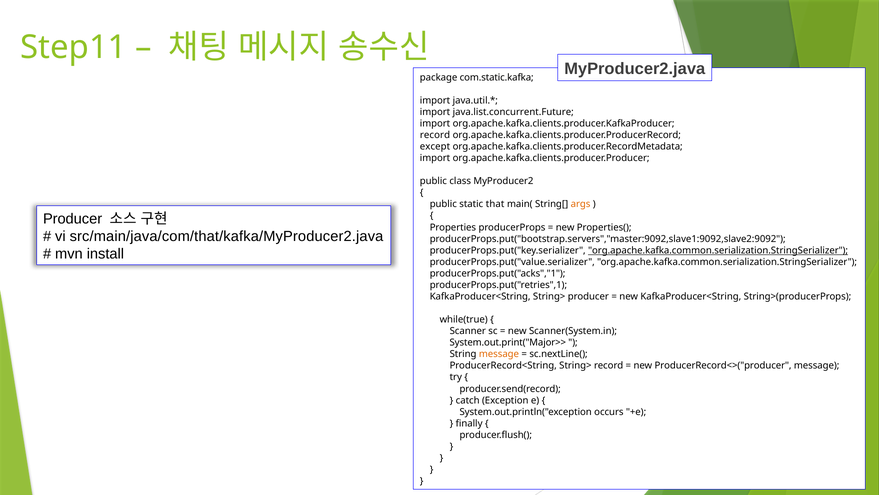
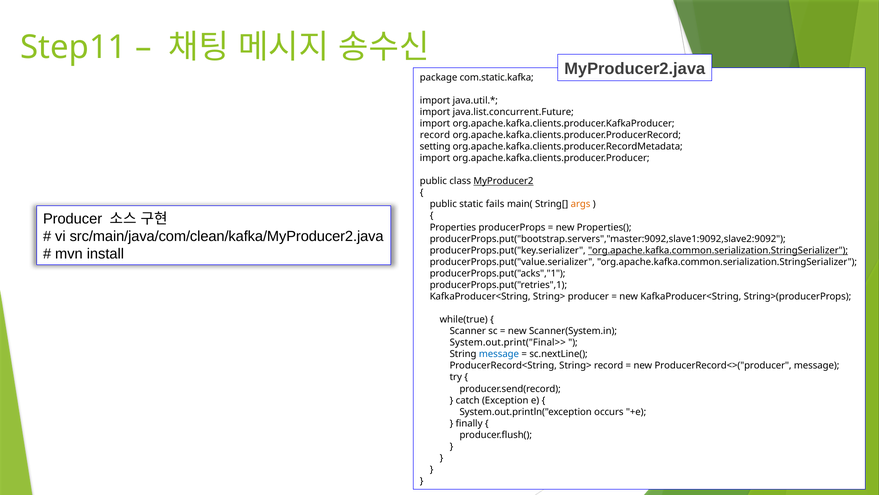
except: except -> setting (435, 146)
MyProducer2 underline: none -> present (503, 181)
that: that -> fails (495, 204)
src/main/java/com/that/kafka/MyProducer2.java: src/main/java/com/that/kafka/MyProducer2.java -> src/main/java/com/clean/kafka/MyProducer2.java (227, 236)
System.out.print("Major>>: System.out.print("Major>> -> System.out.print("Final>> (508, 342)
message colour: orange -> blue (499, 354)
